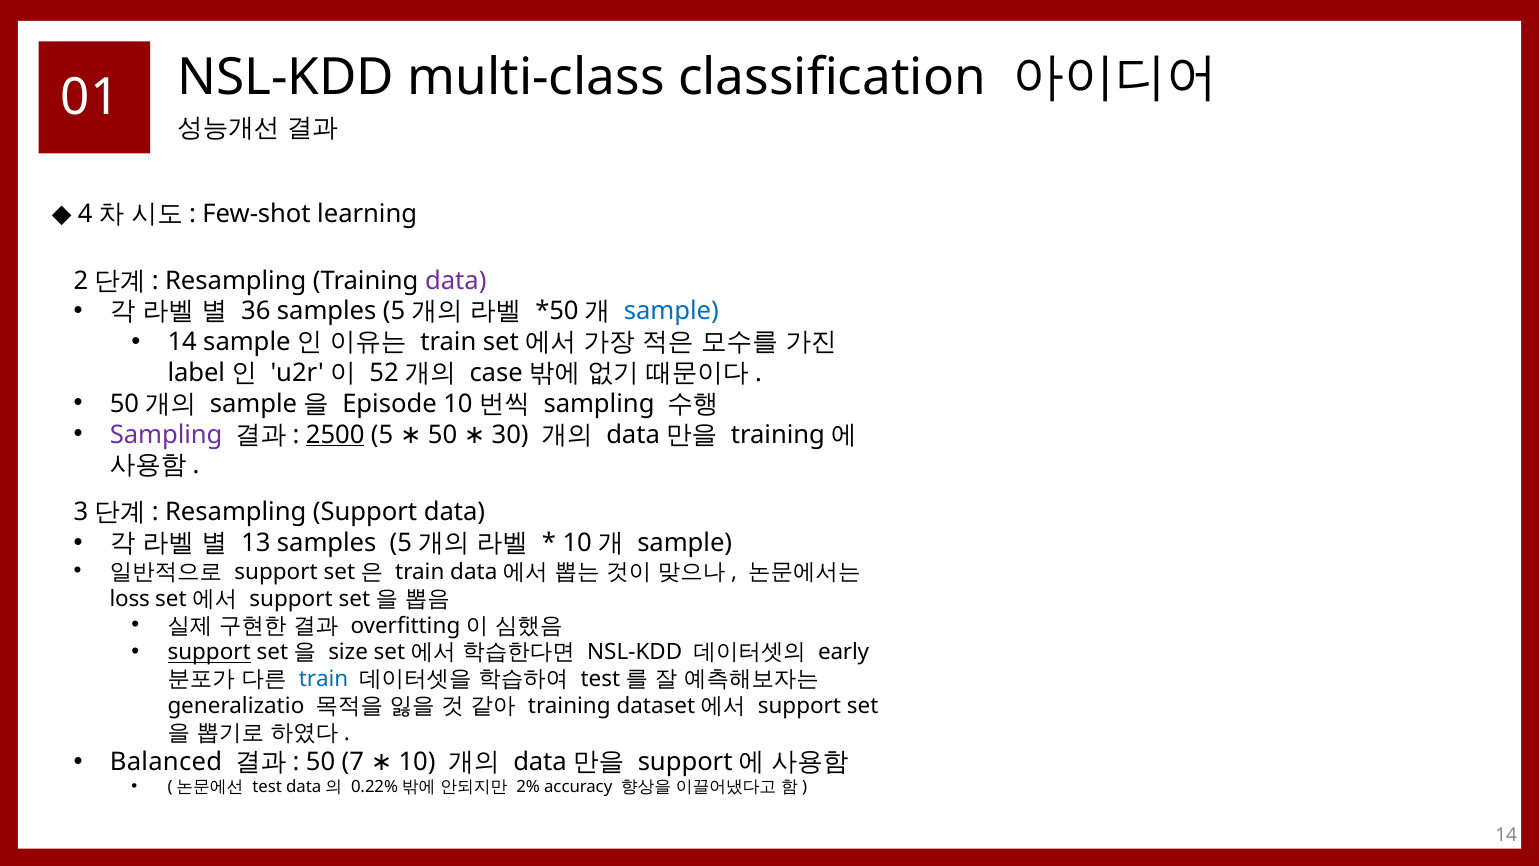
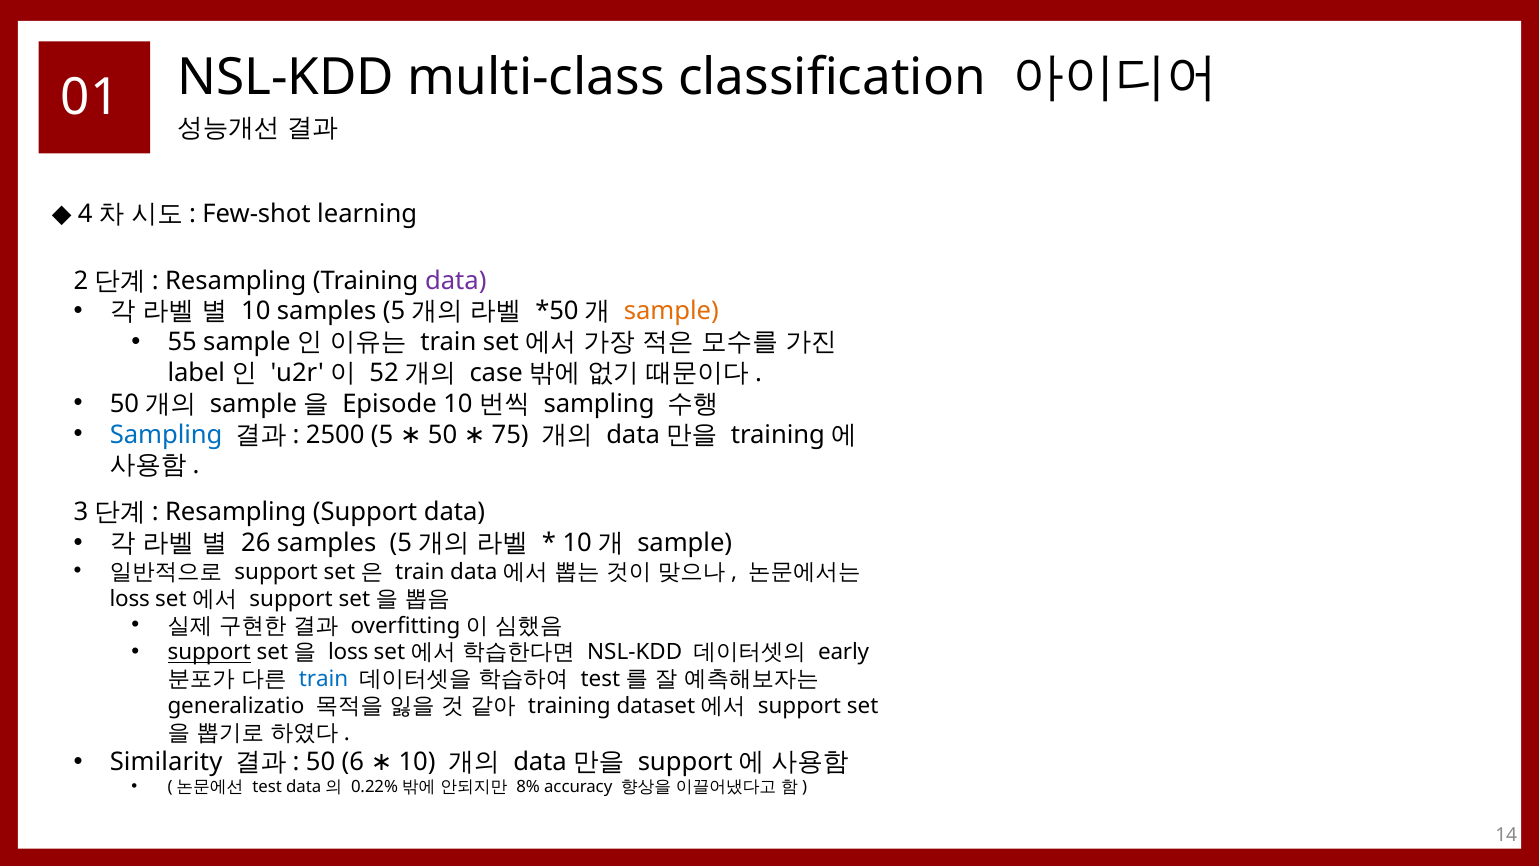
36: 36 -> 10 (256, 311)
sample colour: blue -> orange (671, 311)
14: 14 -> 55 (182, 342)
Sampling colour: purple -> blue (166, 434)
2500 underline: present -> none (335, 434)
30: 30 -> 75 (510, 434)
13: 13 -> 26 (256, 543)
size: size -> loss (348, 652)
Balanced: Balanced -> Similarity (166, 762)
7: 7 -> 6 (353, 762)
2%: 2% -> 8% (528, 787)
